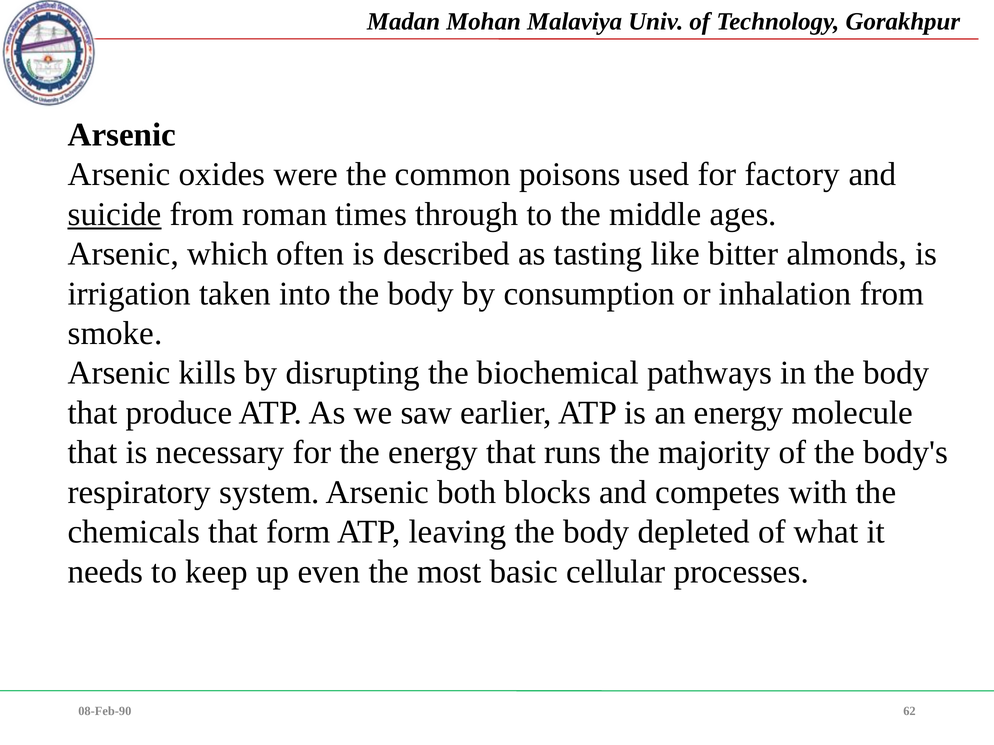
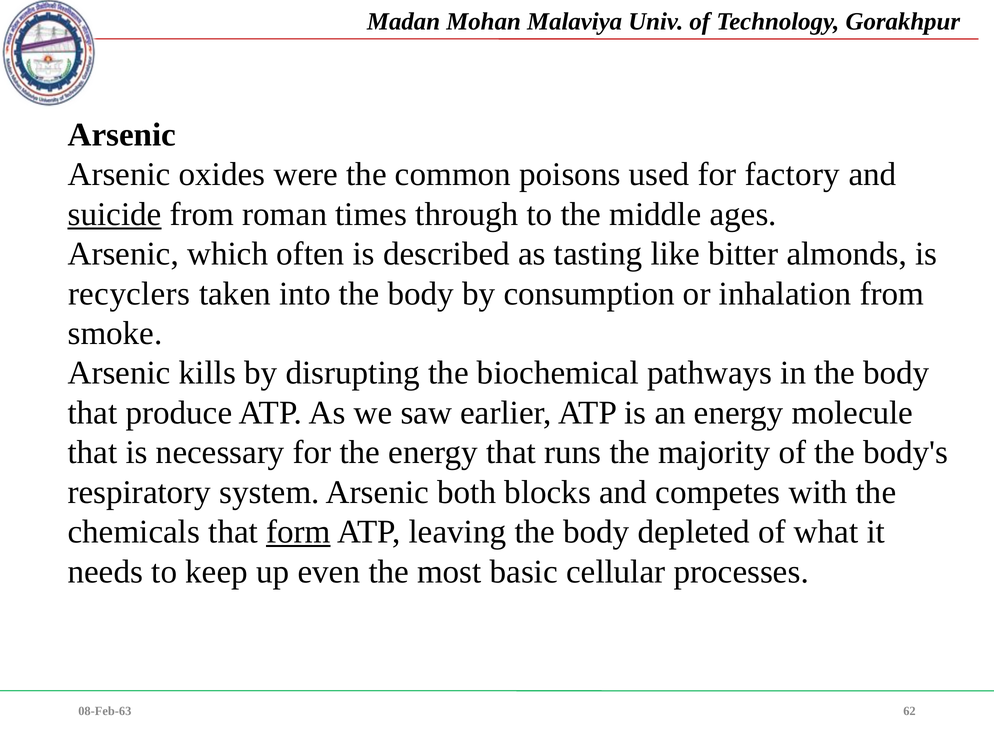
irrigation: irrigation -> recyclers (129, 294)
form underline: none -> present (298, 532)
08-Feb-90: 08-Feb-90 -> 08-Feb-63 (105, 712)
